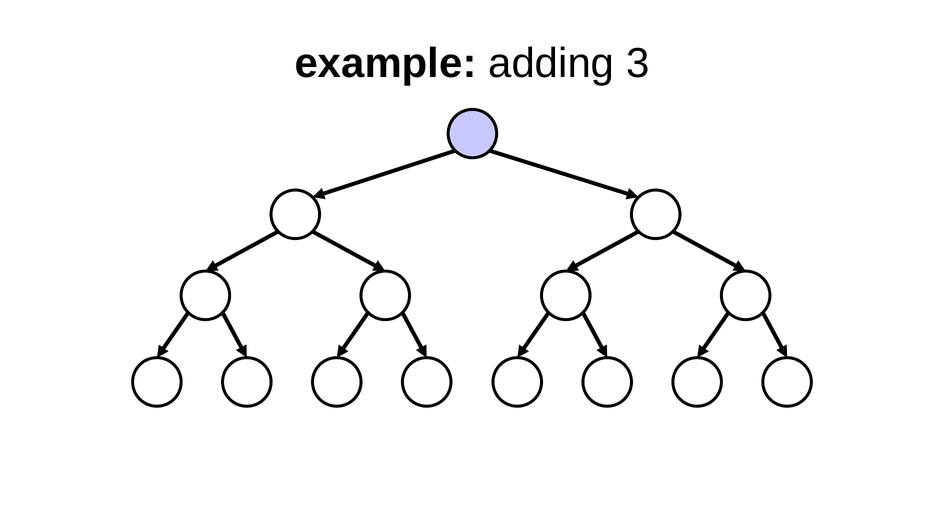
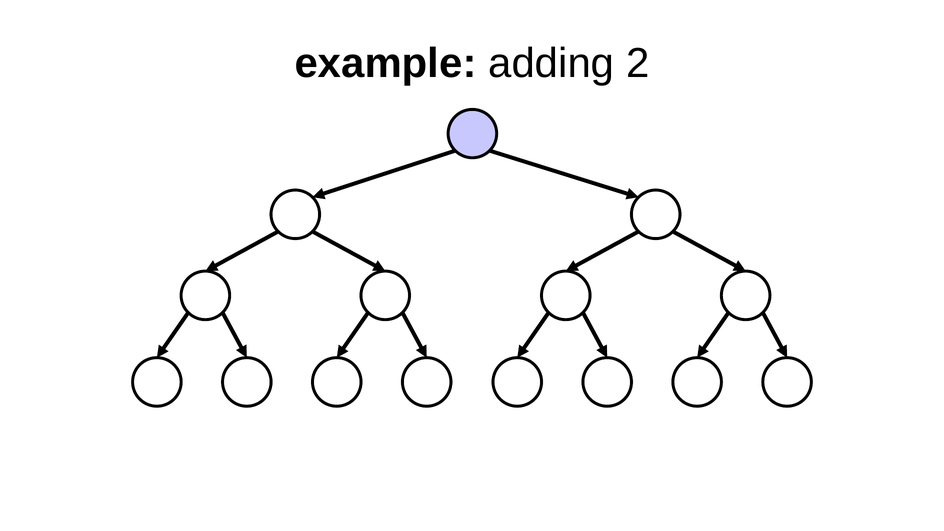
adding 3: 3 -> 2 (638, 64)
